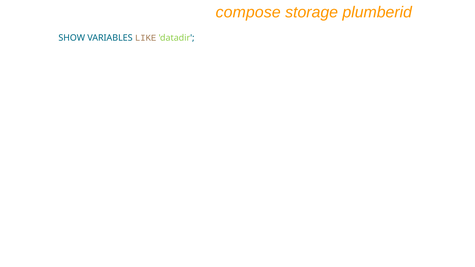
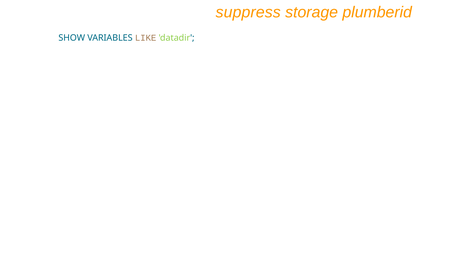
compose: compose -> suppress (248, 12)
